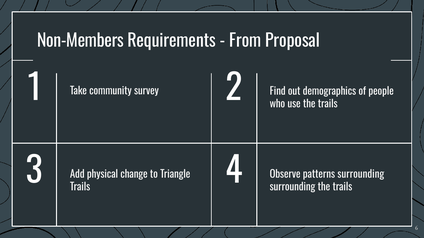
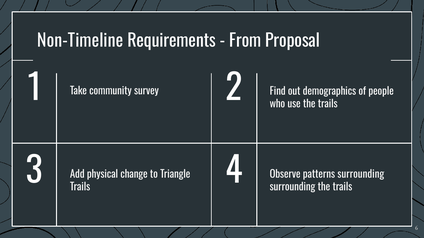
Non-Members: Non-Members -> Non-Timeline (80, 41)
